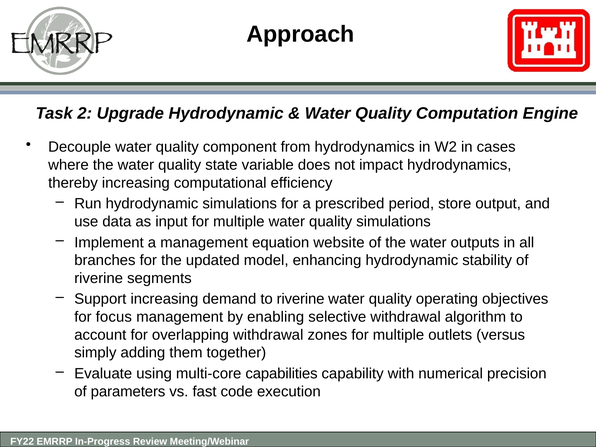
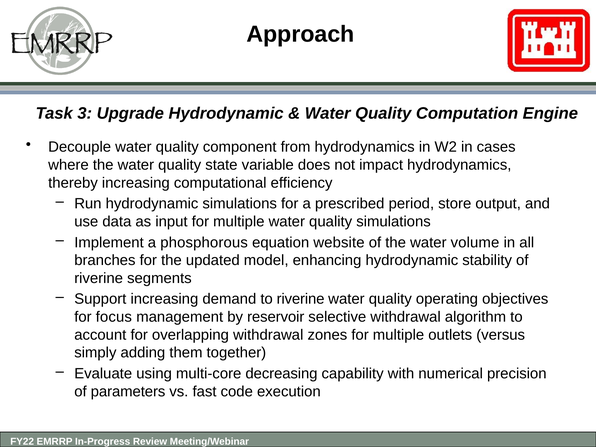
2: 2 -> 3 (85, 113)
a management: management -> phosphorous (204, 242)
outputs: outputs -> volume (475, 242)
enabling: enabling -> reservoir (276, 317)
capabilities: capabilities -> decreasing (281, 374)
